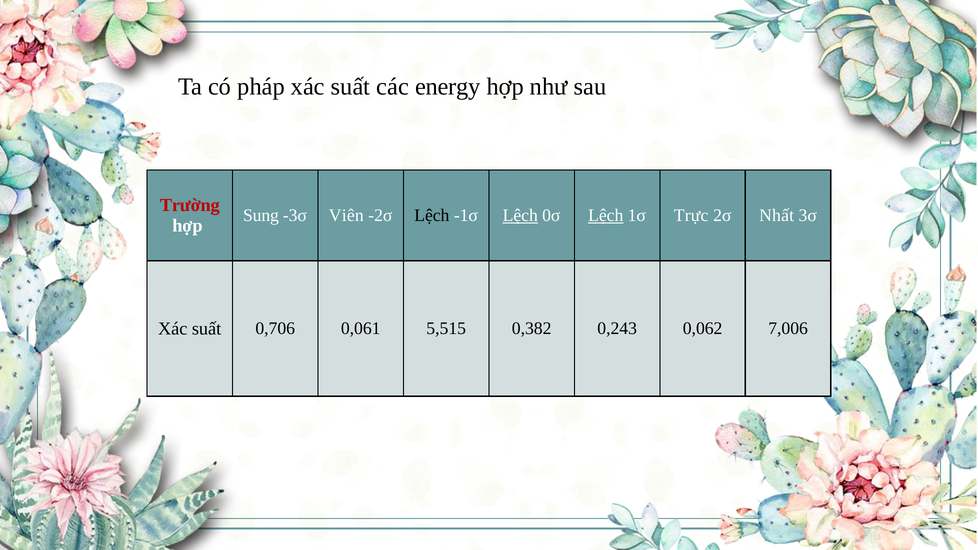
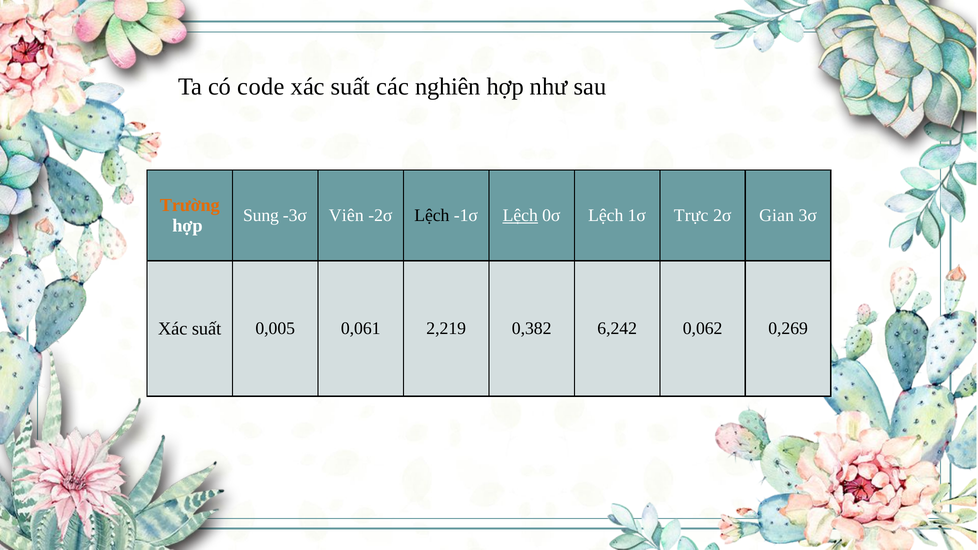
pháp: pháp -> code (261, 87)
energy: energy -> nghiên (448, 87)
Trường colour: red -> orange (190, 205)
Lệch underline: present -> none (606, 215)
Nhất: Nhất -> Gian (777, 215)
0,706: 0,706 -> 0,005 (275, 329)
5,515: 5,515 -> 2,219 (446, 329)
0,243: 0,243 -> 6,242 (617, 329)
7,006: 7,006 -> 0,269 (788, 329)
